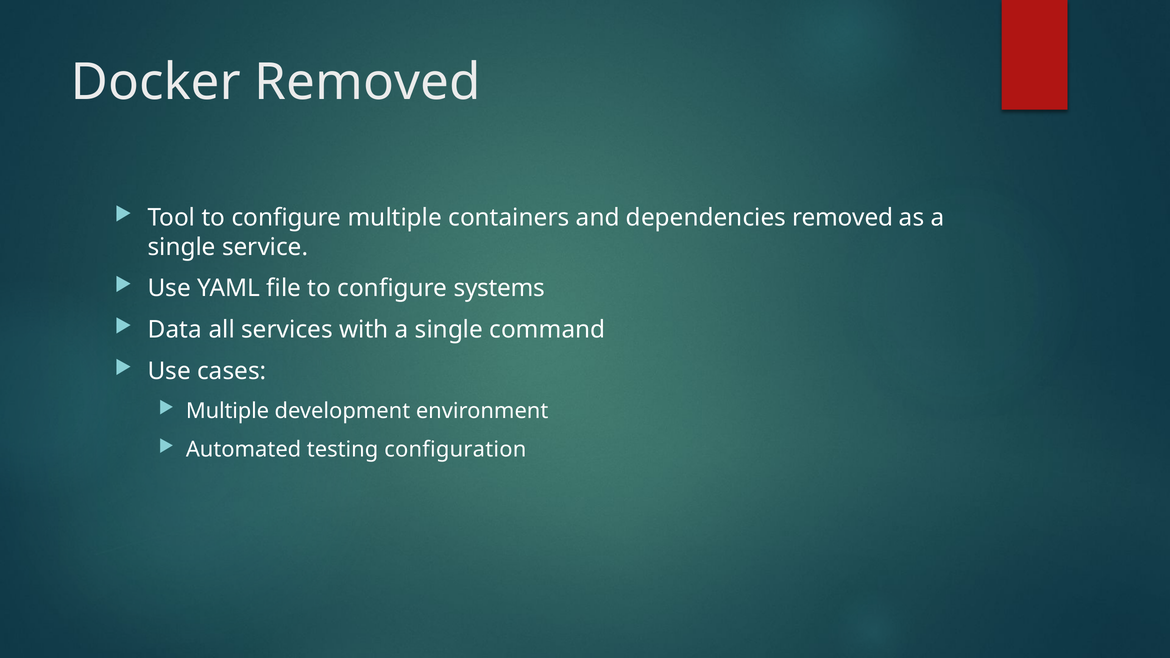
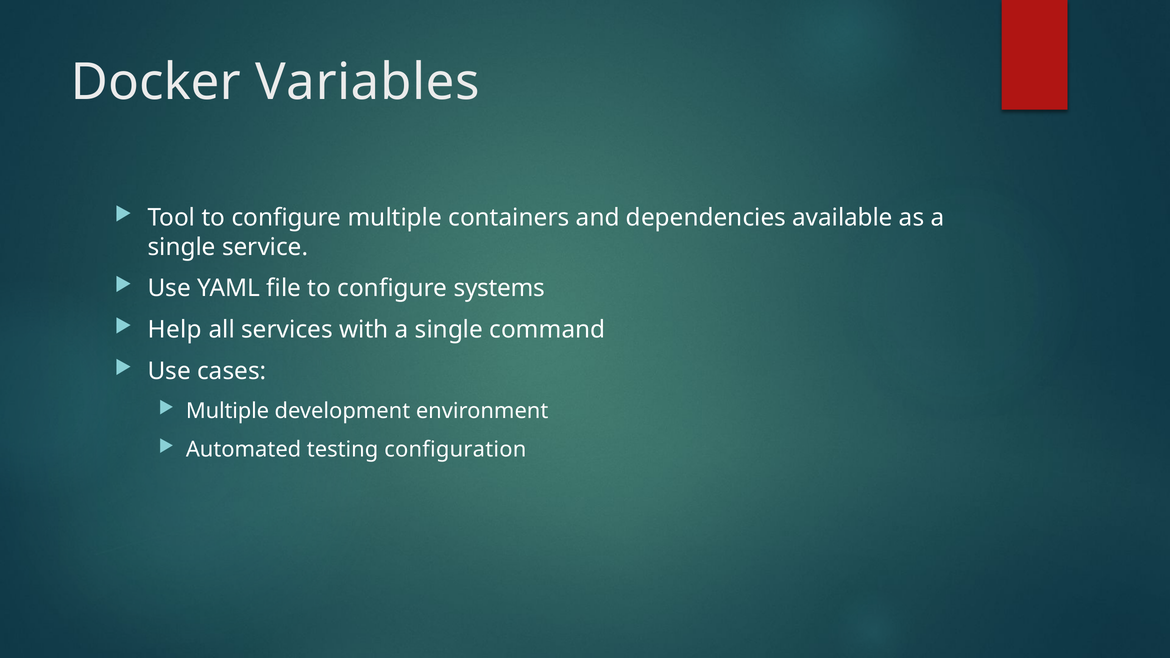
Docker Removed: Removed -> Variables (367, 82)
dependencies removed: removed -> available (843, 218)
Data: Data -> Help (175, 330)
